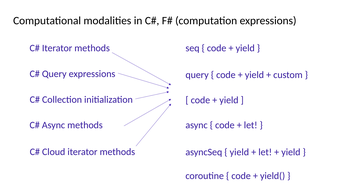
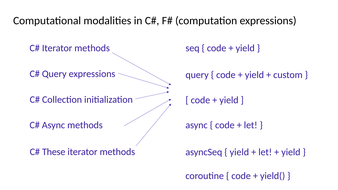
Cloud: Cloud -> These (54, 152)
